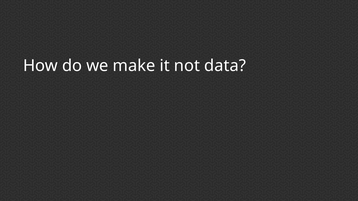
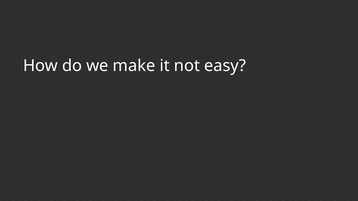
data: data -> easy (225, 66)
